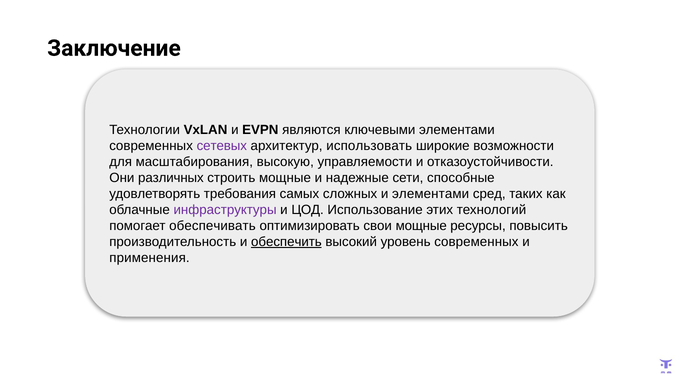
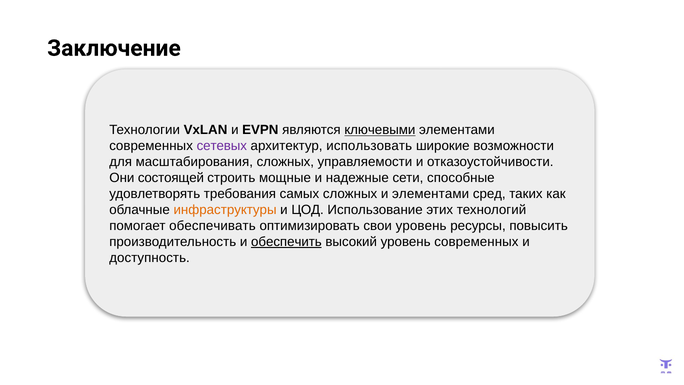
ключевыми underline: none -> present (380, 130)
масштабирования высокую: высокую -> сложных (285, 162)
различных: различных -> состоящей (171, 178)
инфраструктуры colour: purple -> orange (225, 210)
свои мощные: мощные -> уровень (421, 226)
применения: применения -> доступность (150, 258)
